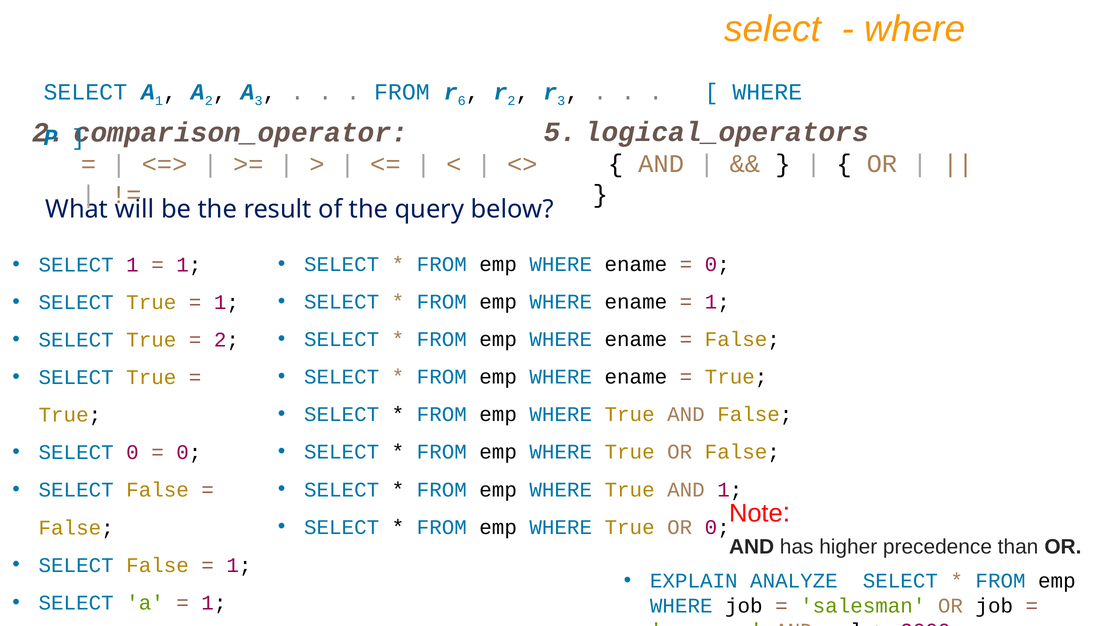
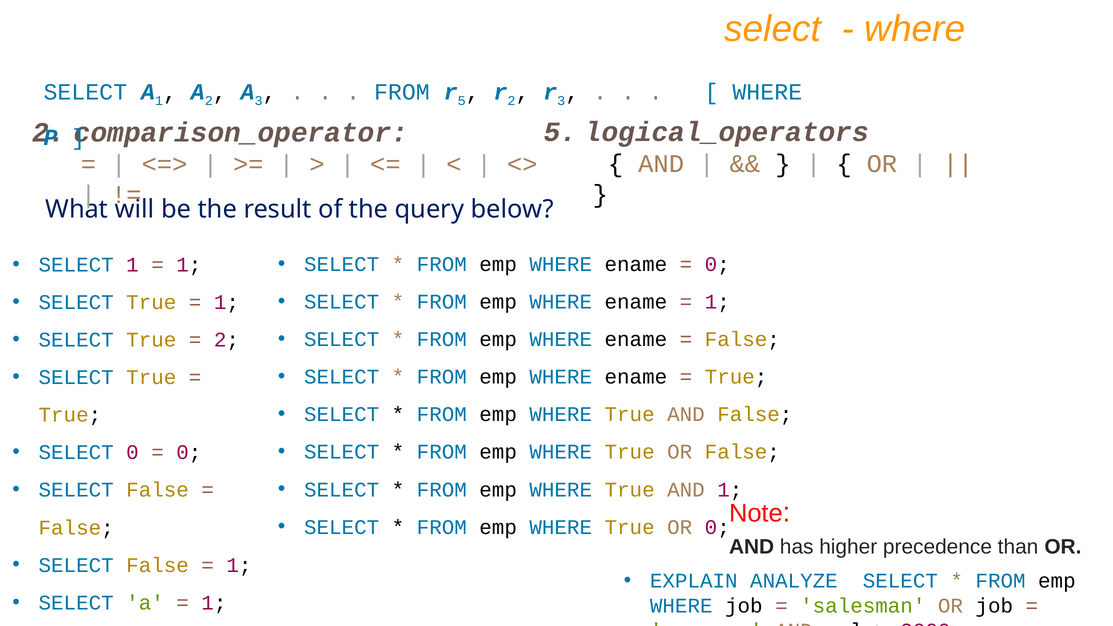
6: 6 -> 5 (462, 101)
